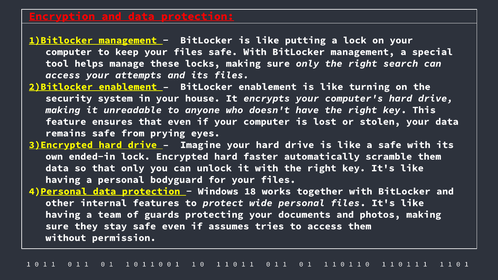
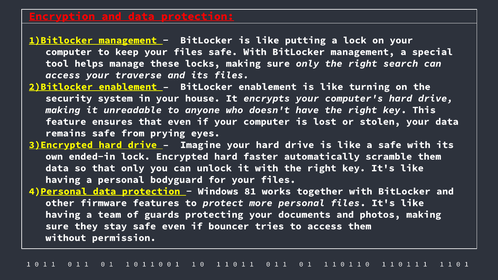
attempts: attempts -> traverse (139, 75)
18: 18 -> 81 (250, 191)
internal: internal -> firmware (104, 203)
wide: wide -> more (261, 203)
assumes: assumes -> bouncer (229, 226)
